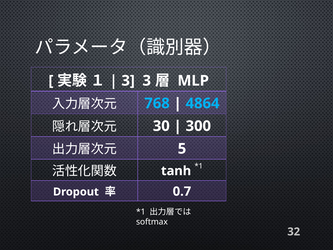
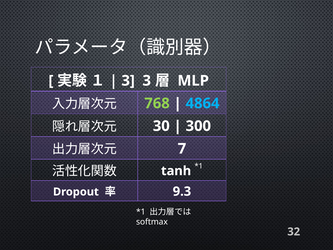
768 colour: light blue -> light green (157, 103)
5: 5 -> 7 (182, 149)
0.7: 0.7 -> 9.3 (182, 191)
